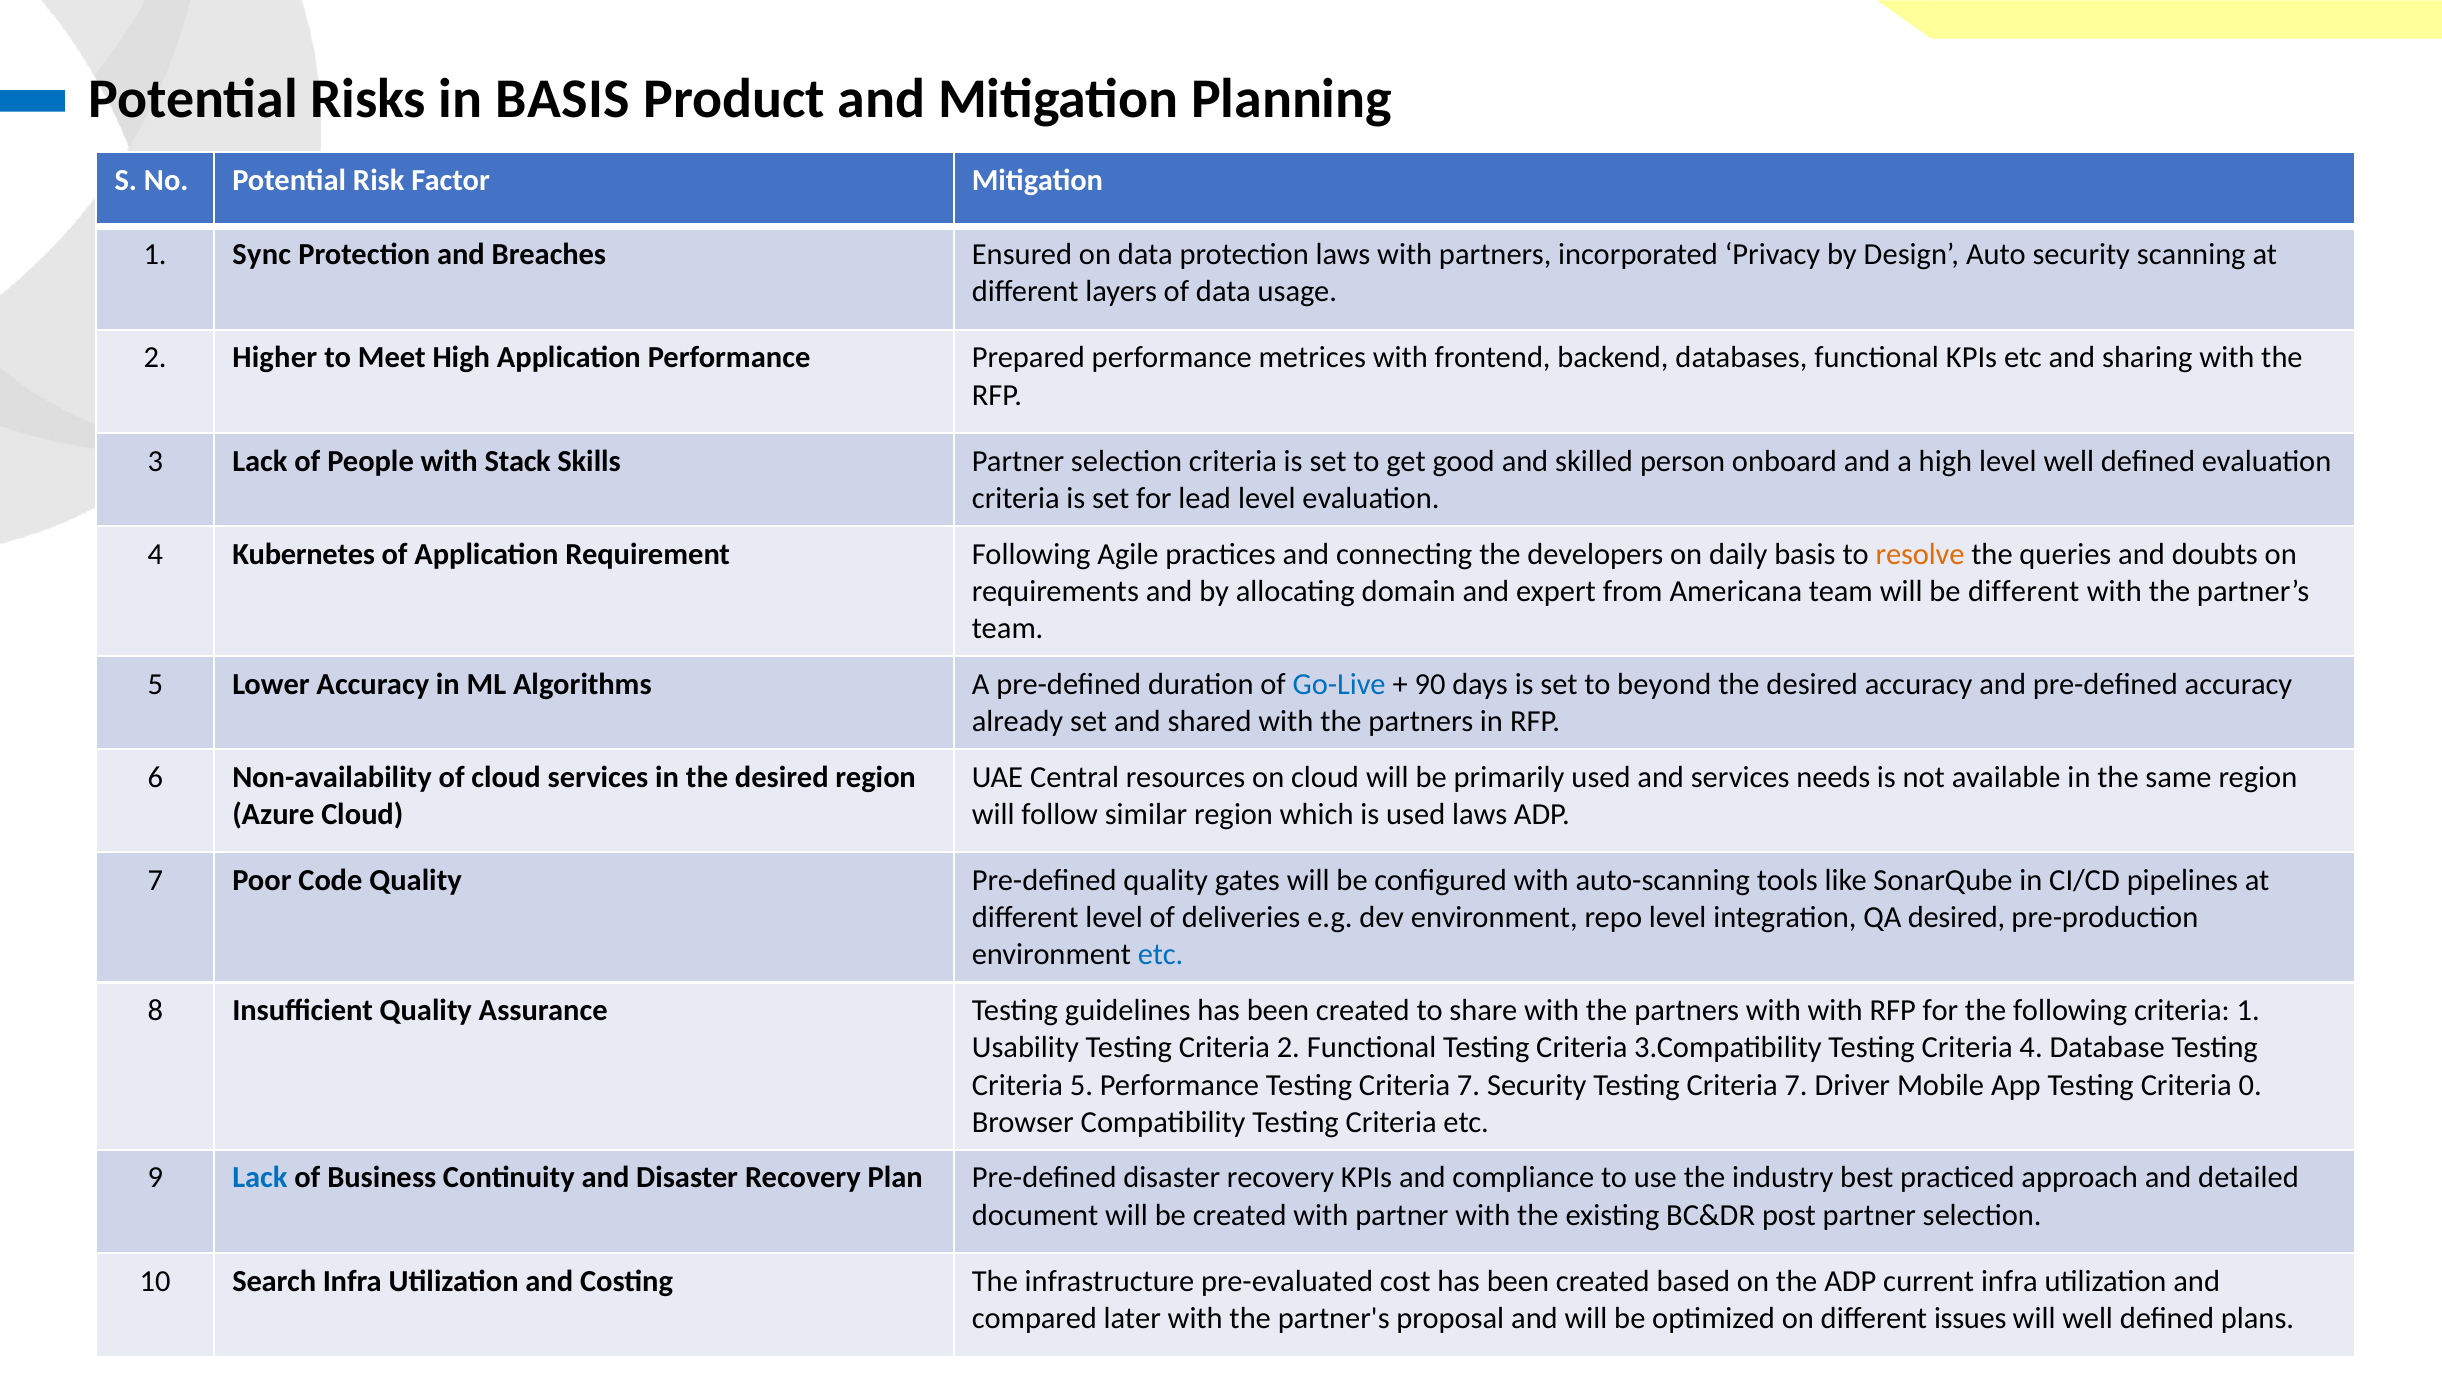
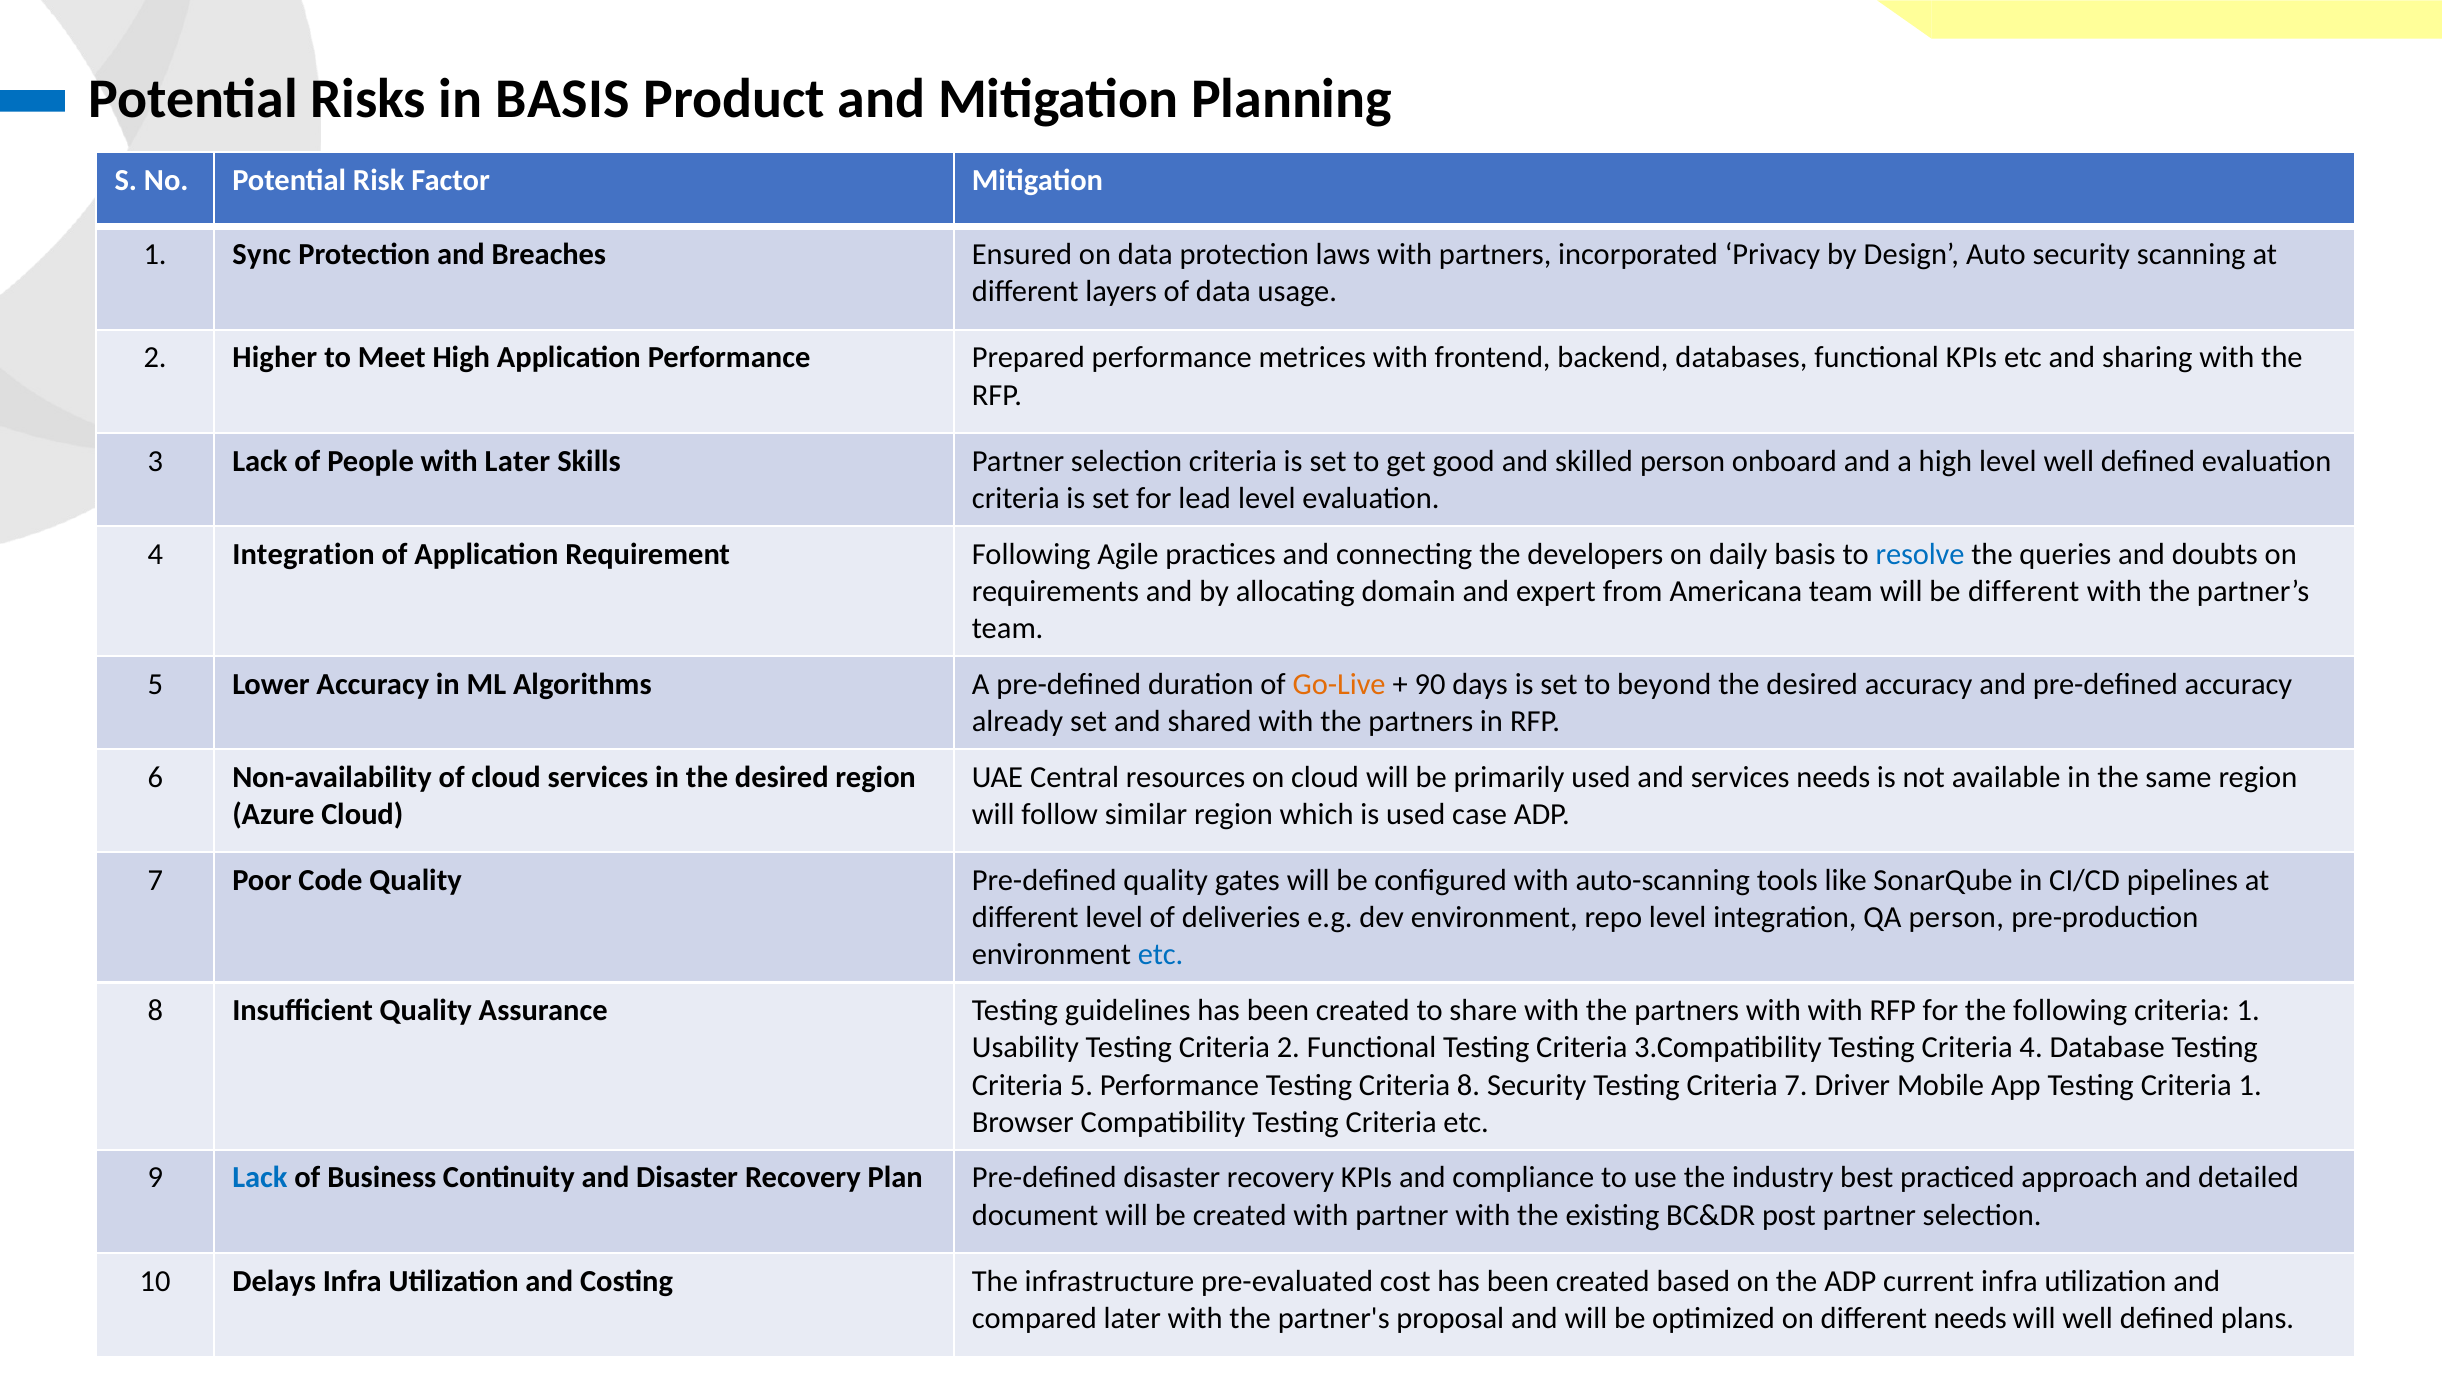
with Stack: Stack -> Later (518, 461)
4 Kubernetes: Kubernetes -> Integration (303, 554)
resolve colour: orange -> blue (1920, 554)
Go-Live colour: blue -> orange (1339, 684)
used laws: laws -> case (1480, 814)
QA desired: desired -> person (1956, 917)
Performance Testing Criteria 7: 7 -> 8 (1468, 1085)
Testing Criteria 0: 0 -> 1 (2250, 1085)
Search: Search -> Delays (274, 1281)
different issues: issues -> needs (1970, 1318)
